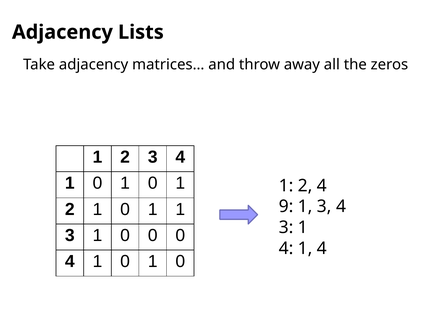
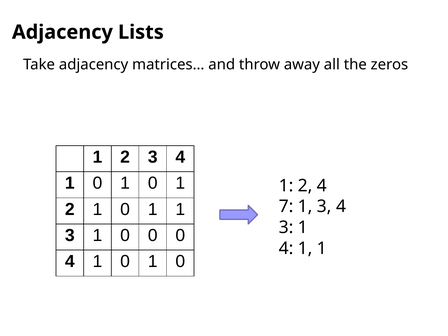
9: 9 -> 7 (286, 207)
4 1 4: 4 -> 1 (322, 248)
